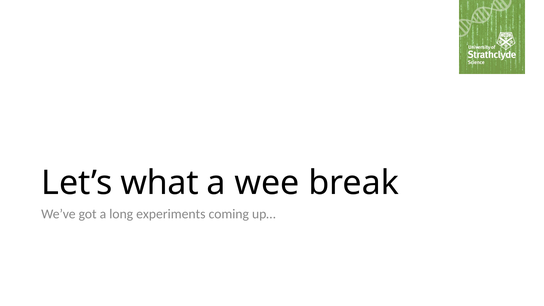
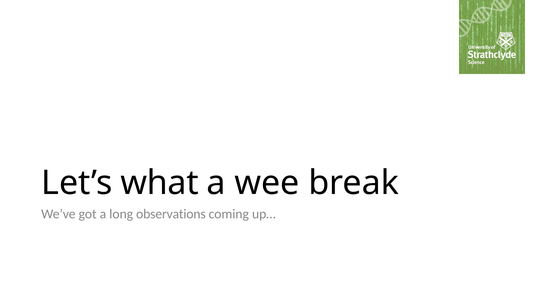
experiments: experiments -> observations (171, 214)
